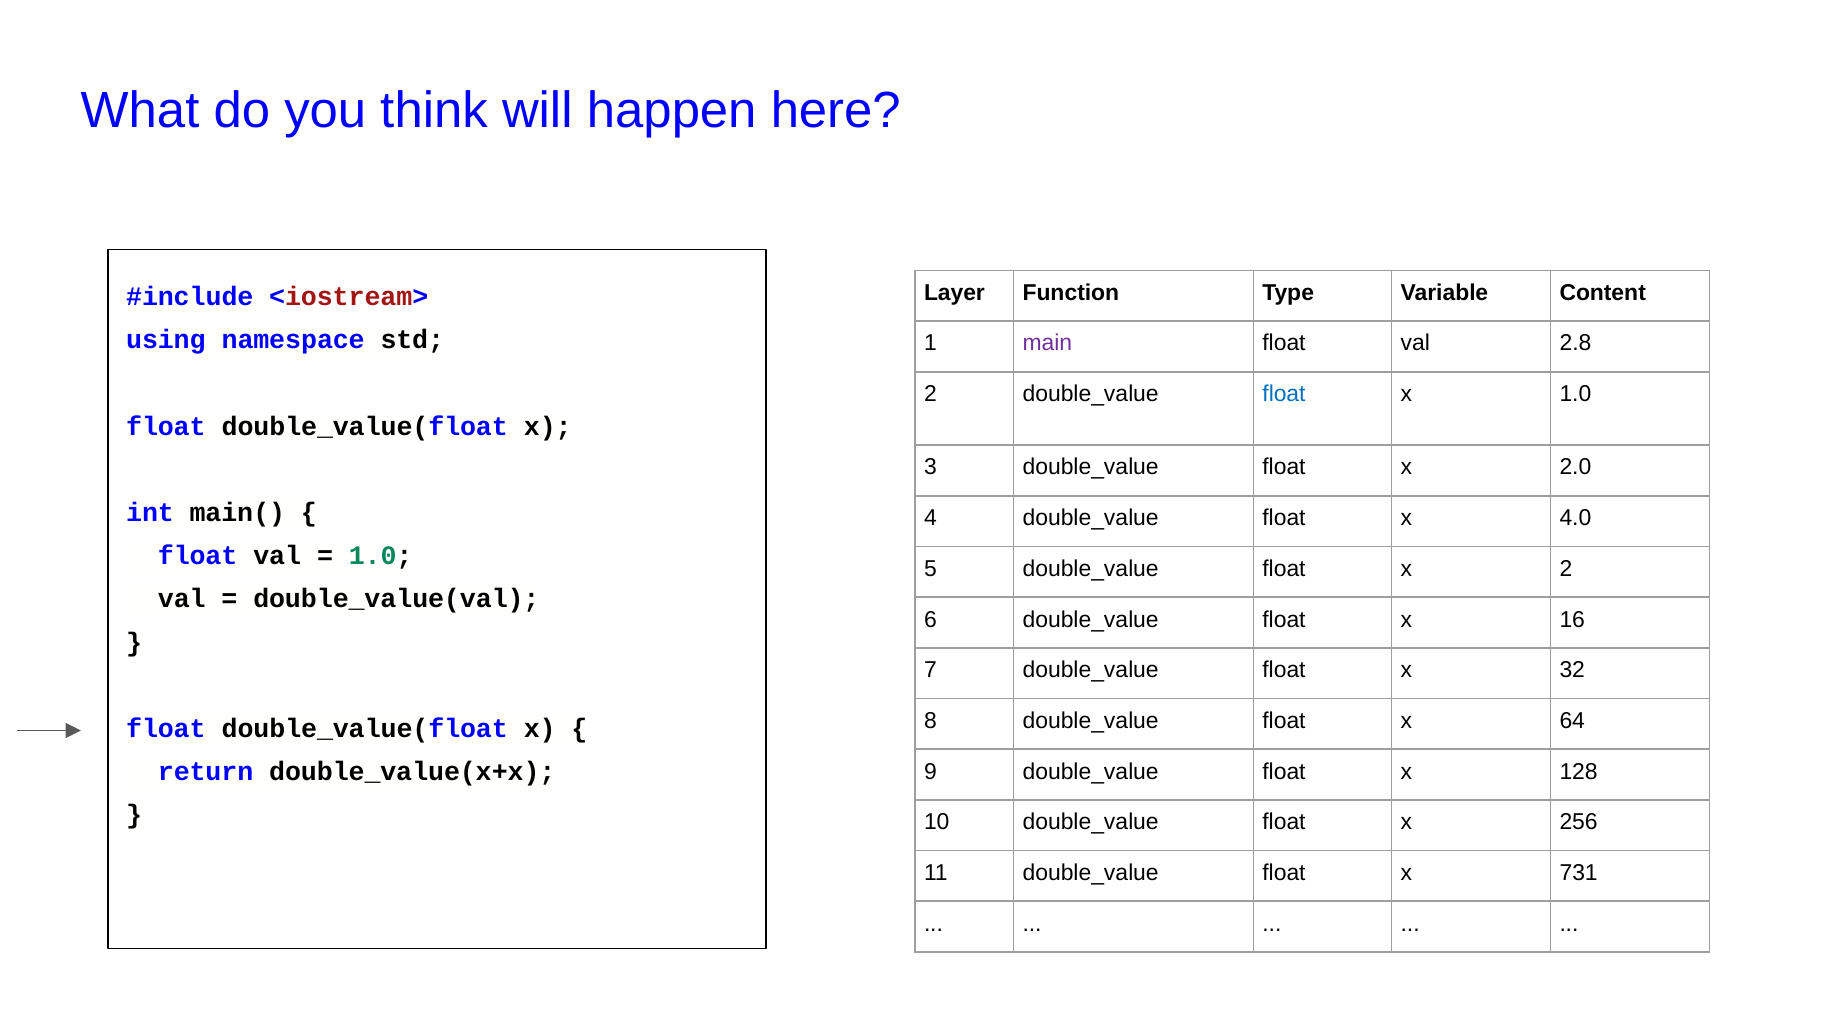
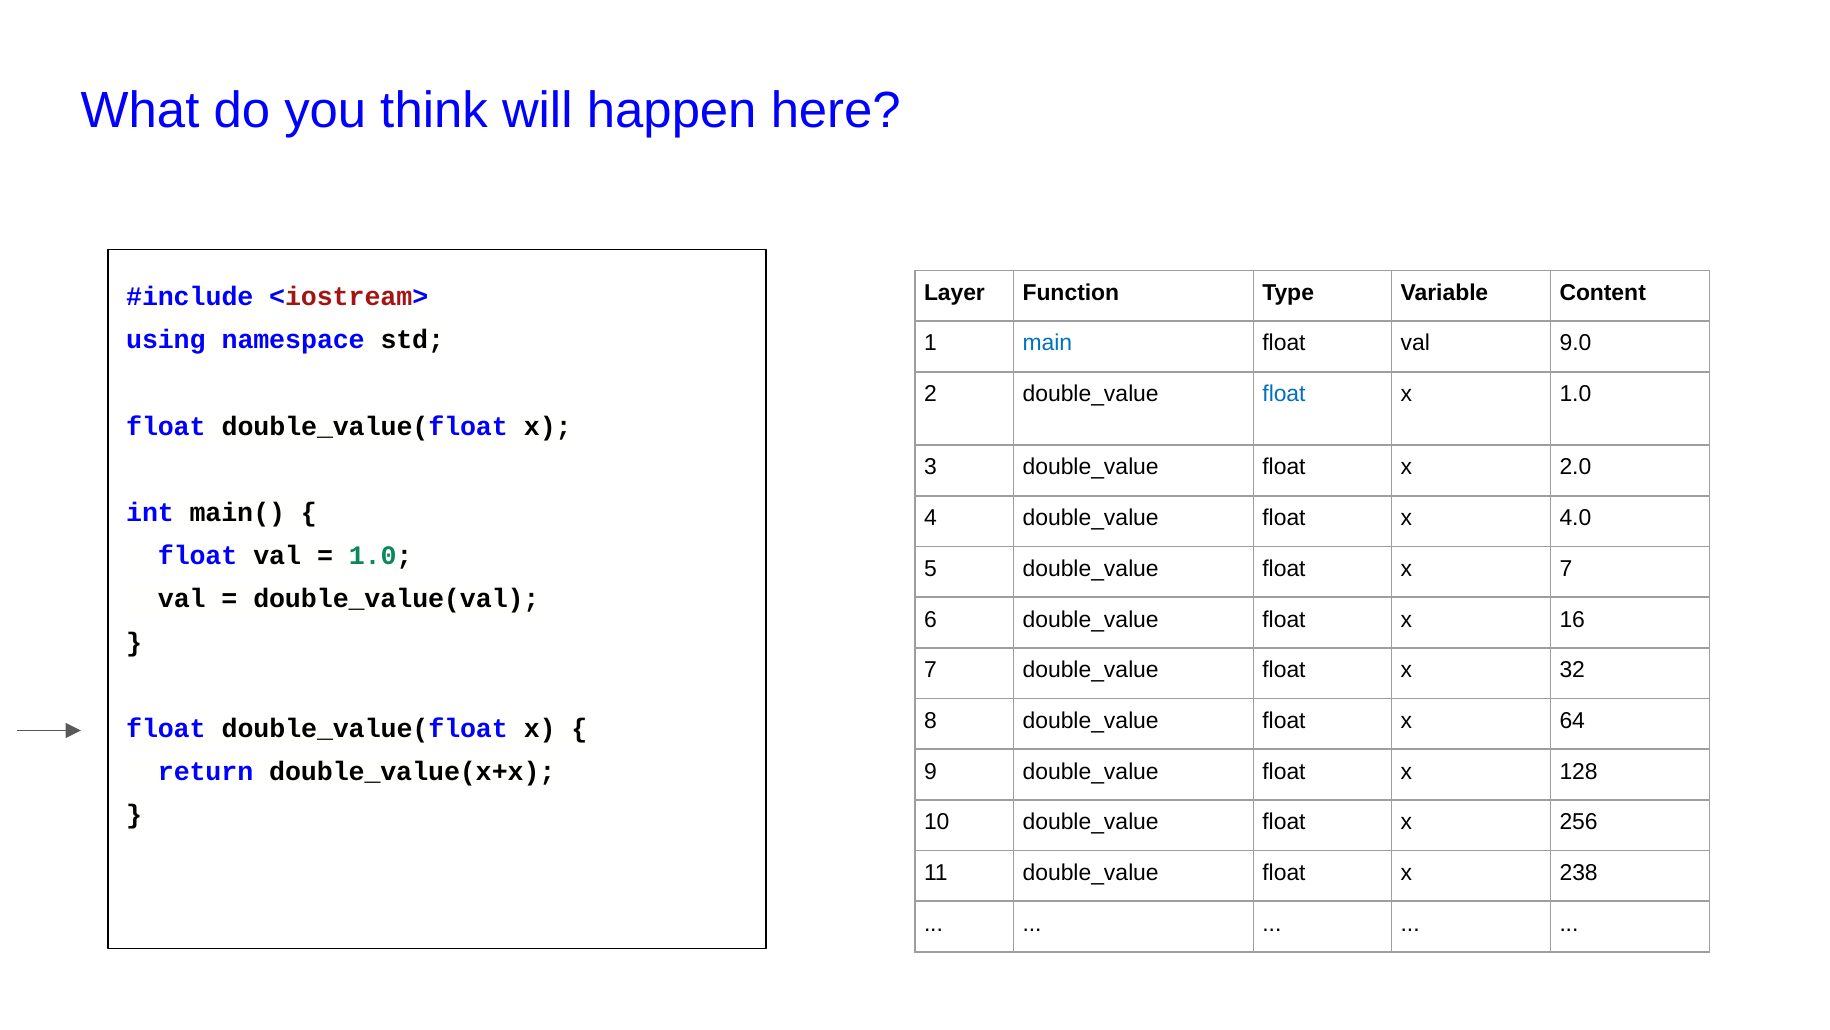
main colour: purple -> blue (1047, 343)
2.8: 2.8 -> 9.0 (1575, 343)
x 2: 2 -> 7 (1566, 568)
731: 731 -> 238 (1579, 872)
